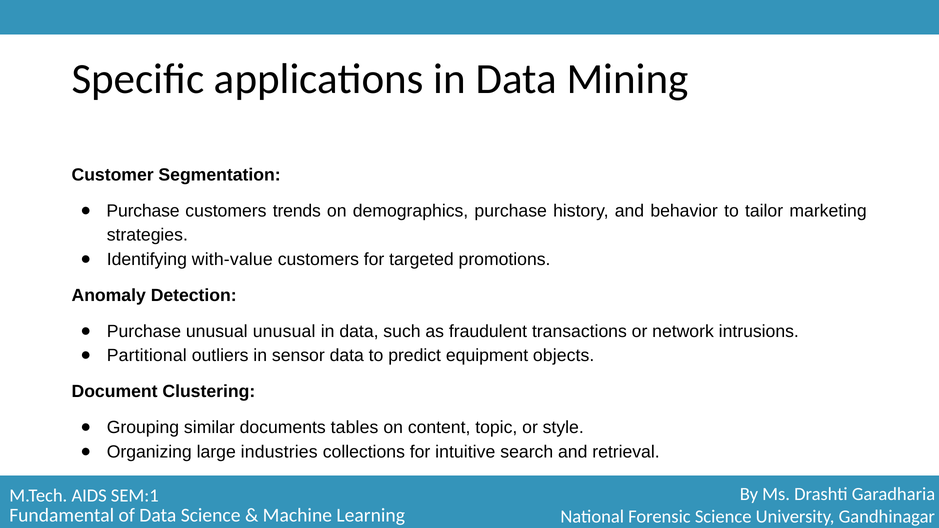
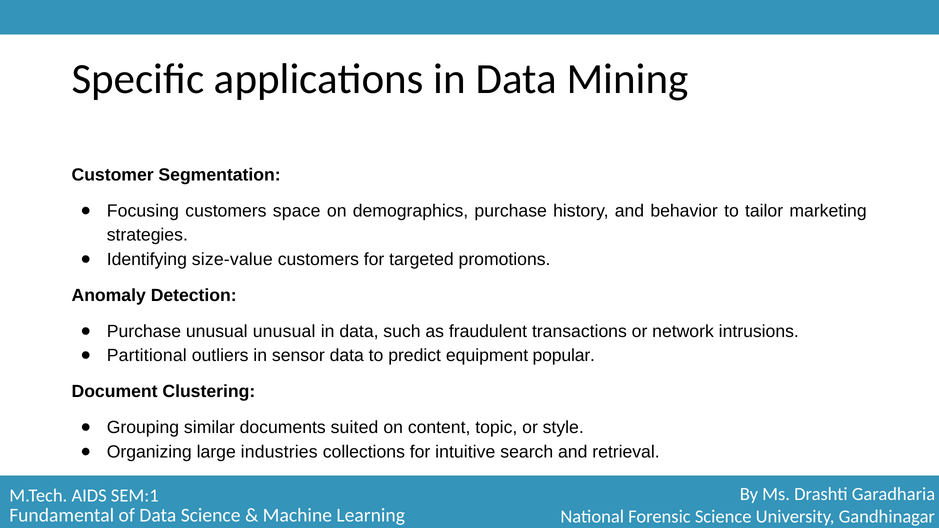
Purchase: Purchase -> Focusing (143, 211)
trends: trends -> space (297, 211)
with-value: with-value -> size-value (232, 259)
objects: objects -> popular (564, 356)
tables: tables -> suited (355, 428)
